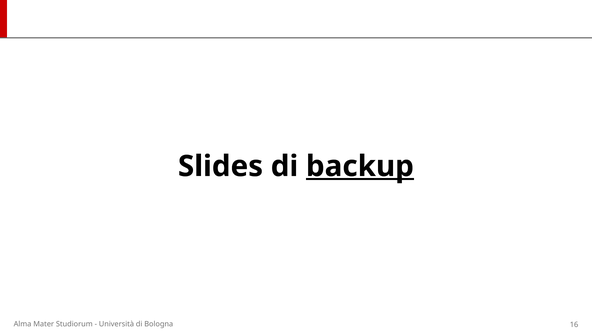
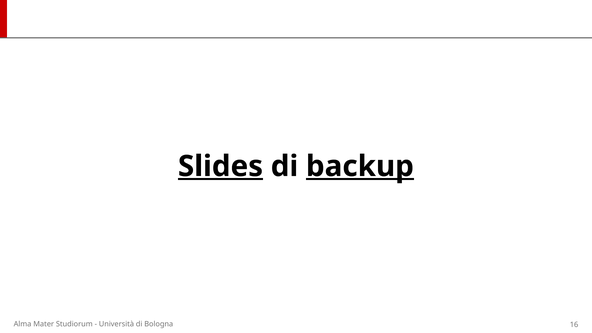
Slides underline: none -> present (220, 166)
